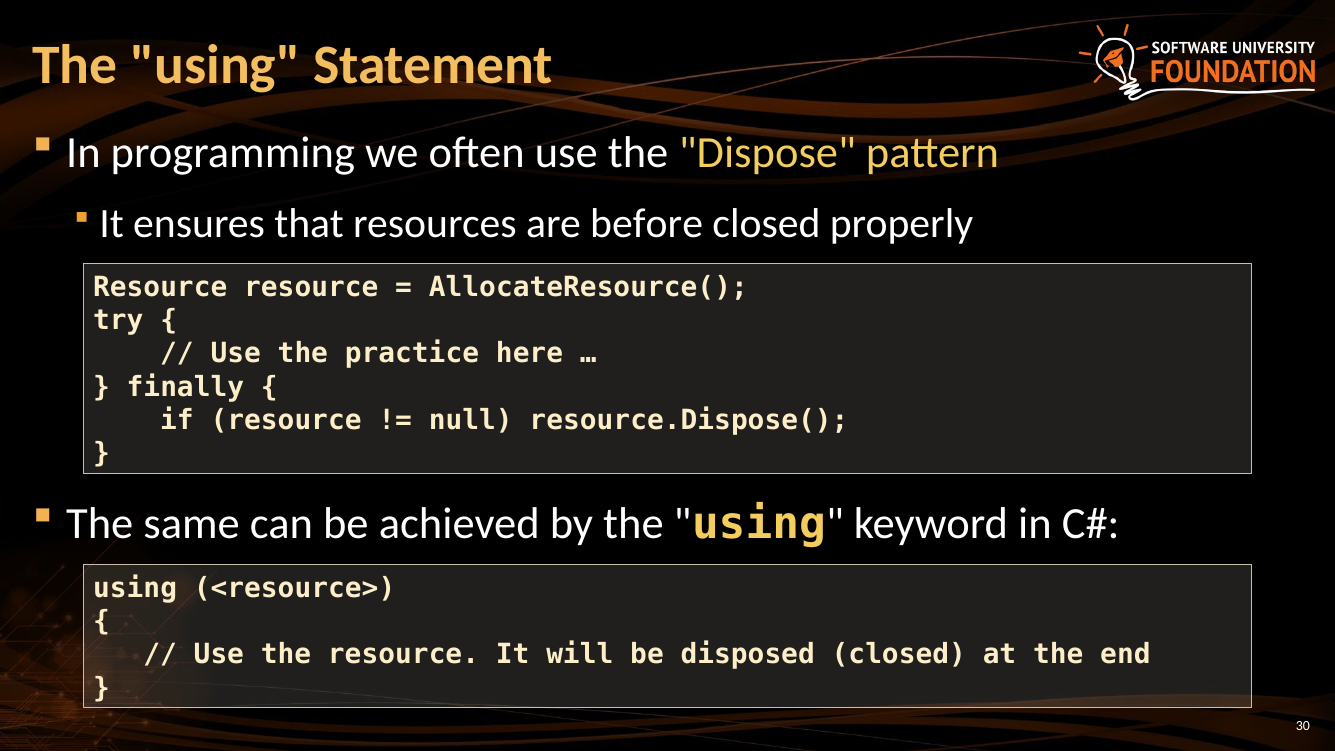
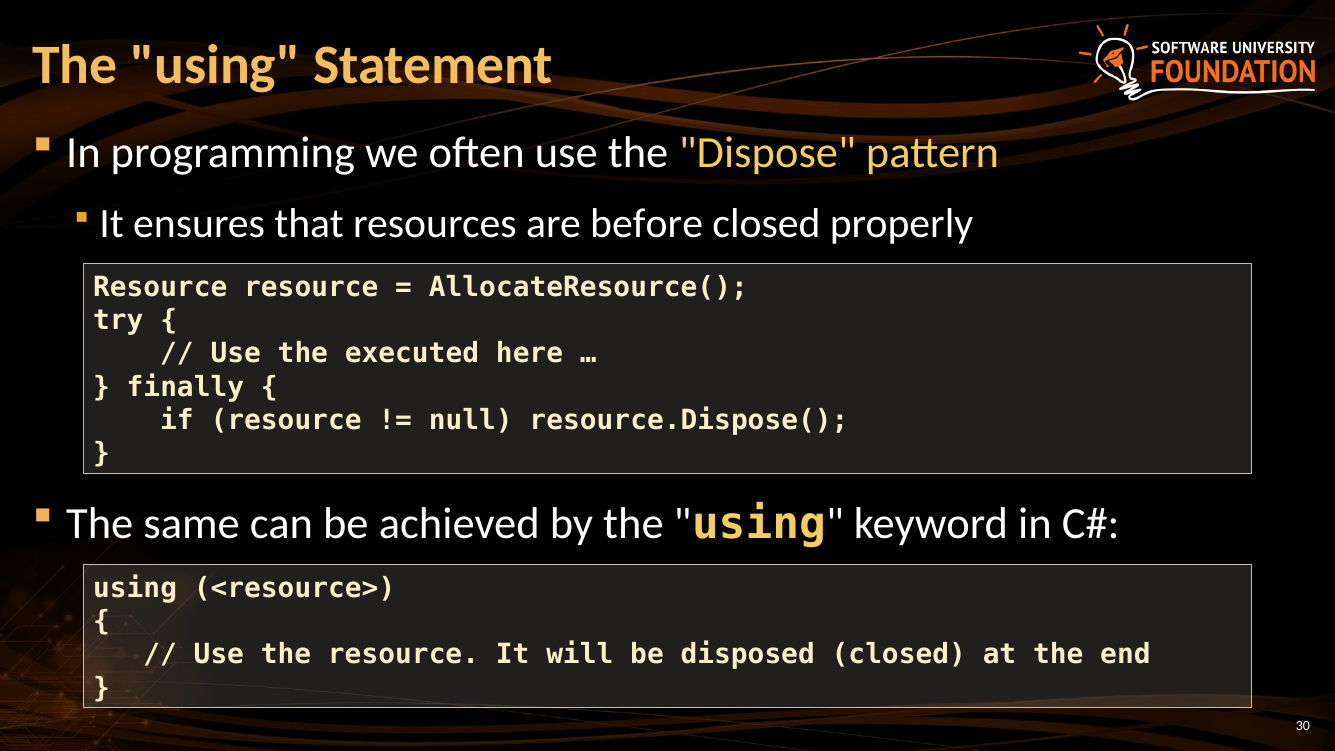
practice: practice -> executed (412, 354)
